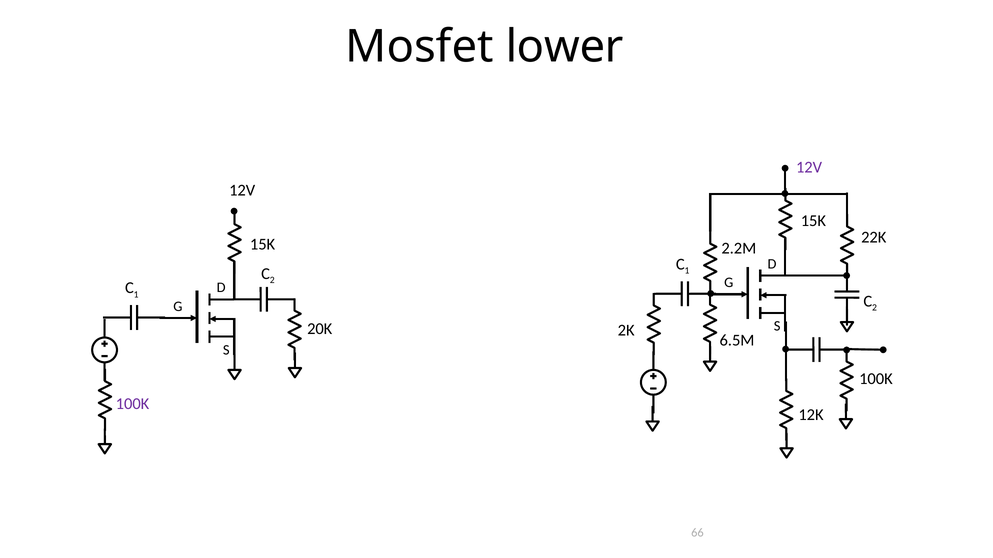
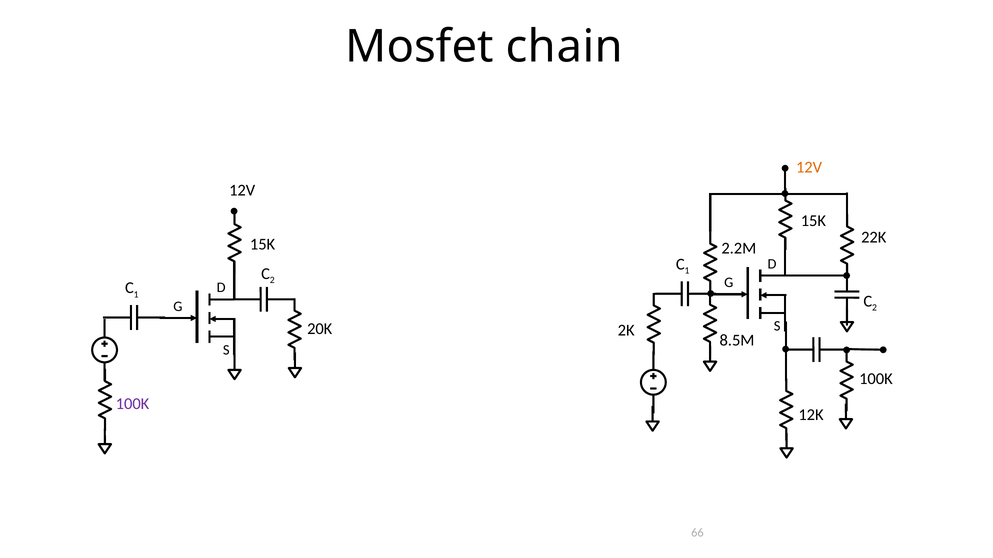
lower: lower -> chain (564, 47)
12V colour: purple -> orange (809, 168)
6.5M: 6.5M -> 8.5M (737, 341)
